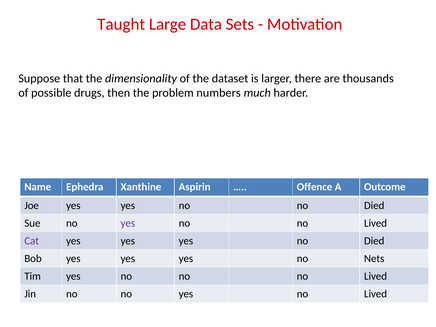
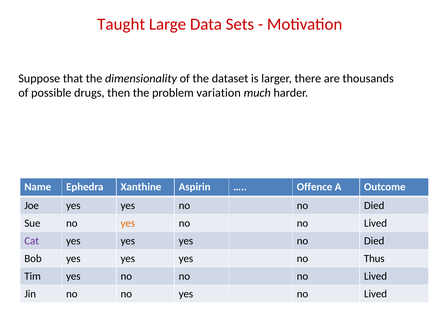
numbers: numbers -> variation (219, 93)
yes colour: purple -> orange (128, 223)
Nets: Nets -> Thus (374, 258)
